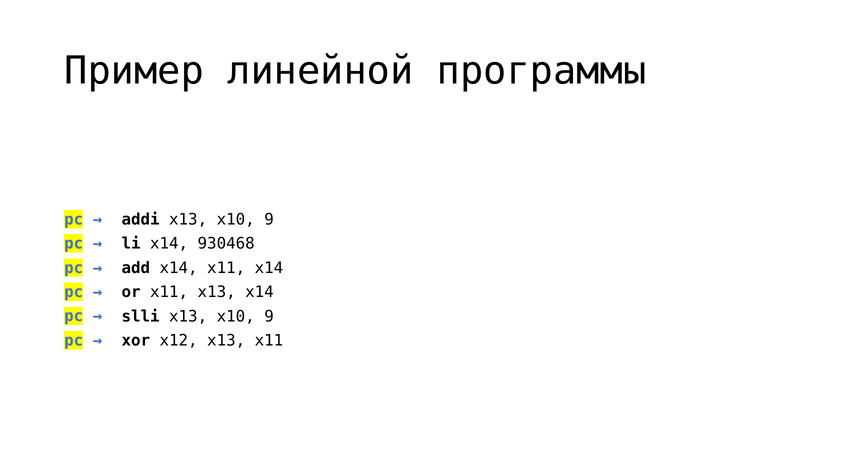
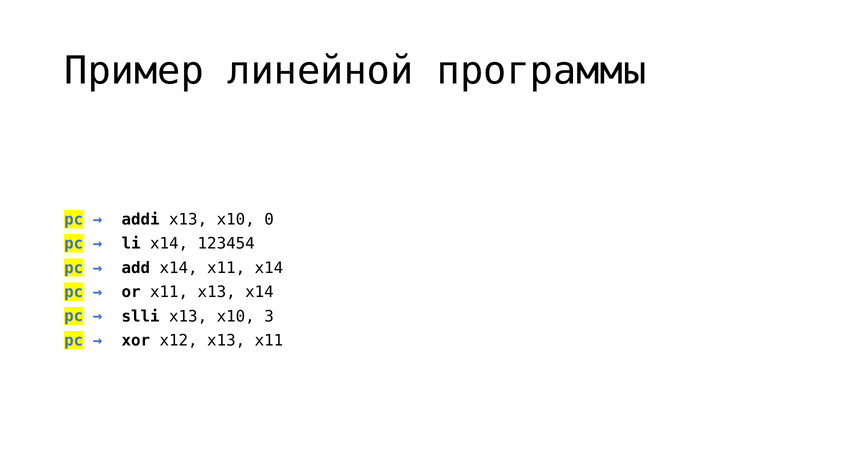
addi x13 x10 9: 9 -> 0 (269, 220)
930468: 930468 -> 123454 (226, 244)
slli x13 x10 9: 9 -> 3 (269, 317)
